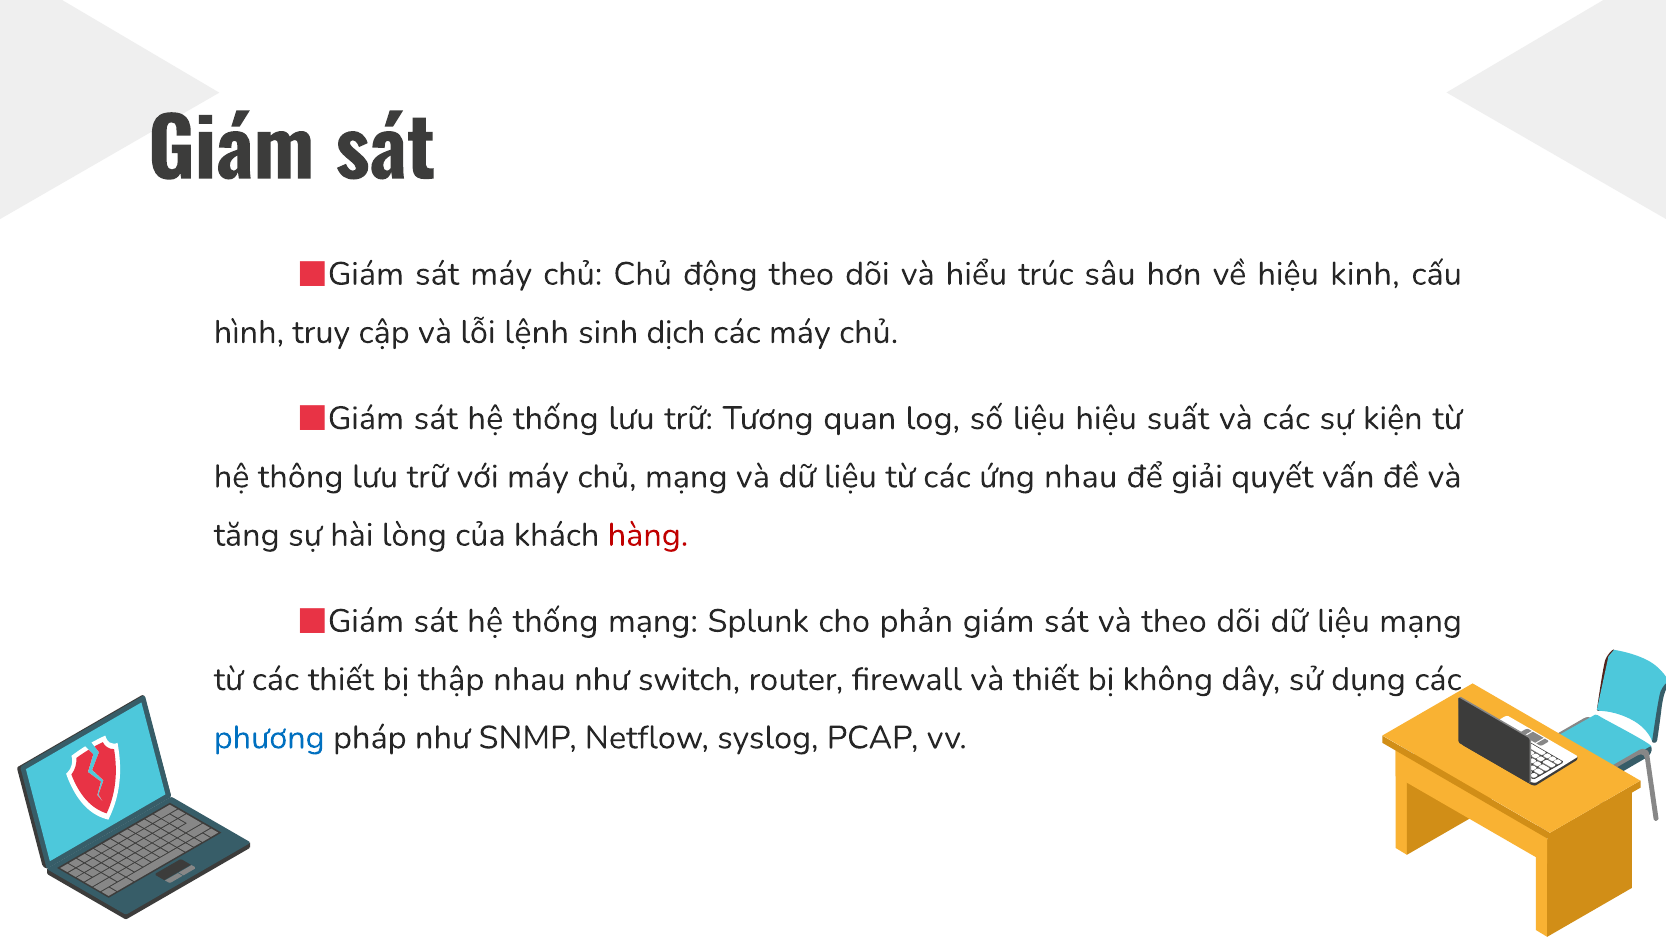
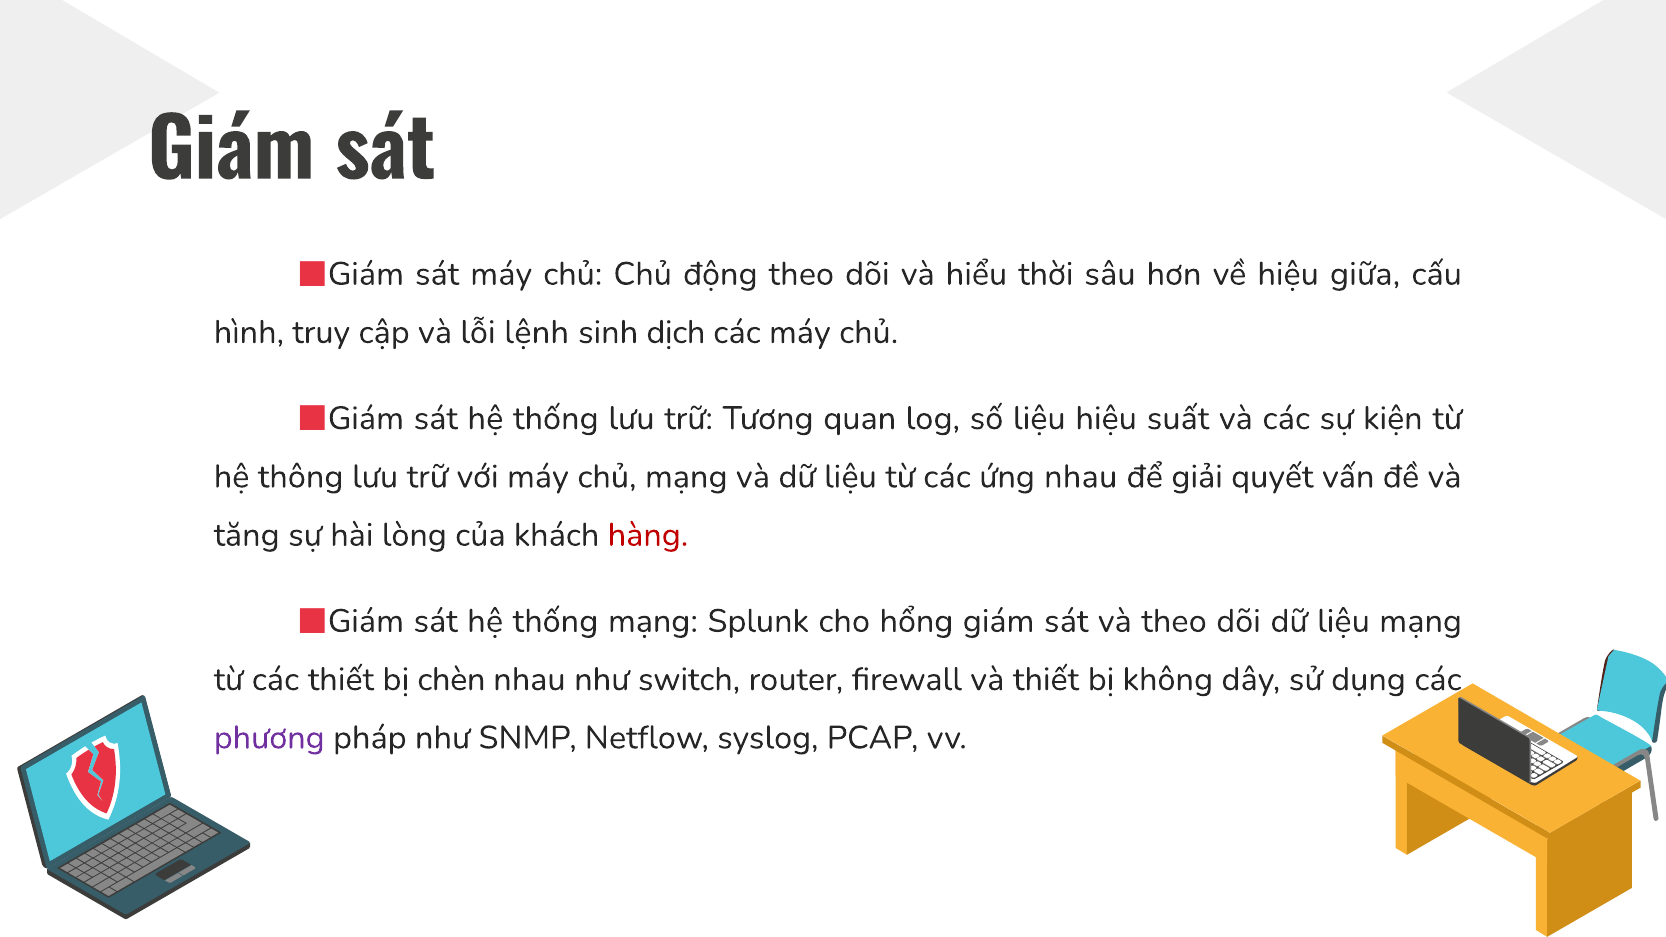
trúc: trúc -> thời (1046, 274)
kinh: kinh -> giữa (1365, 274)
phản: phản -> hổng (916, 621)
thập: thập -> chèn (451, 680)
phương colour: blue -> purple (269, 738)
